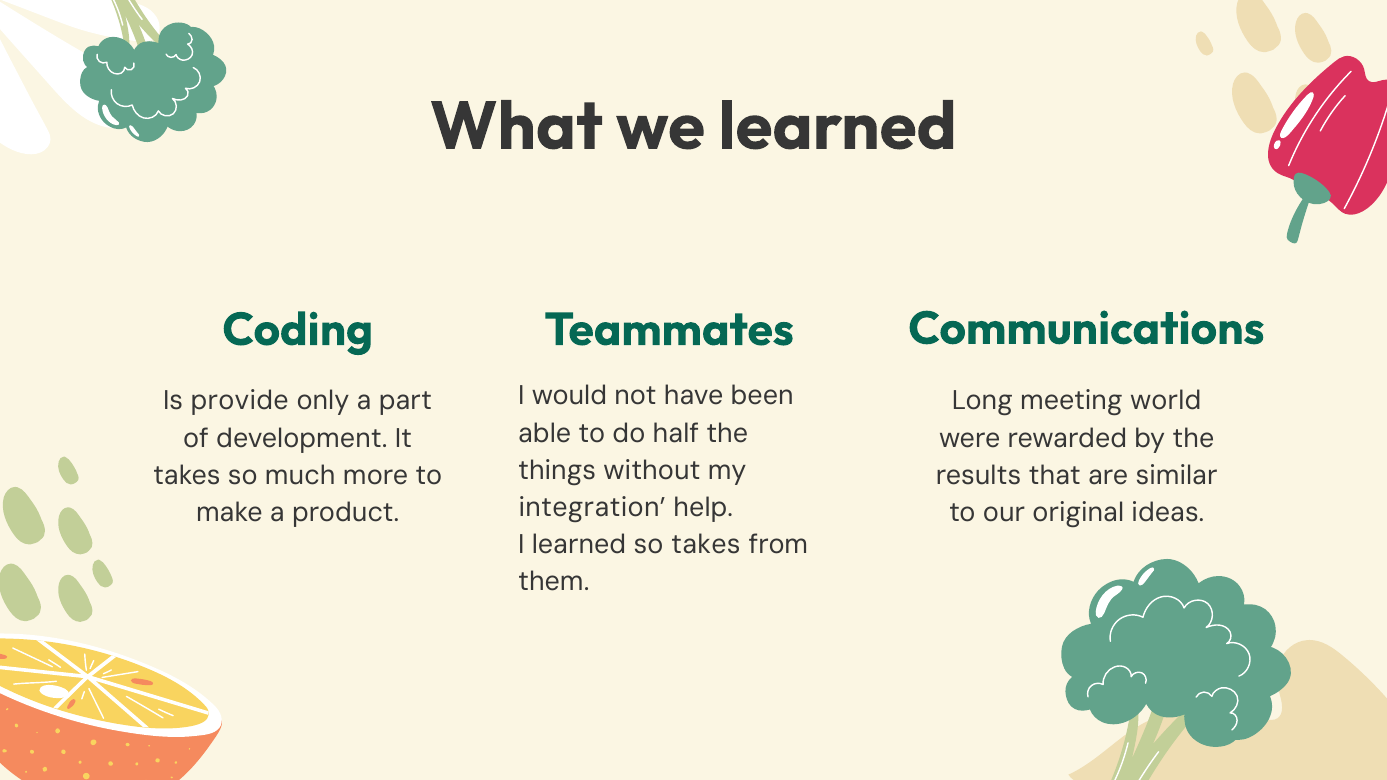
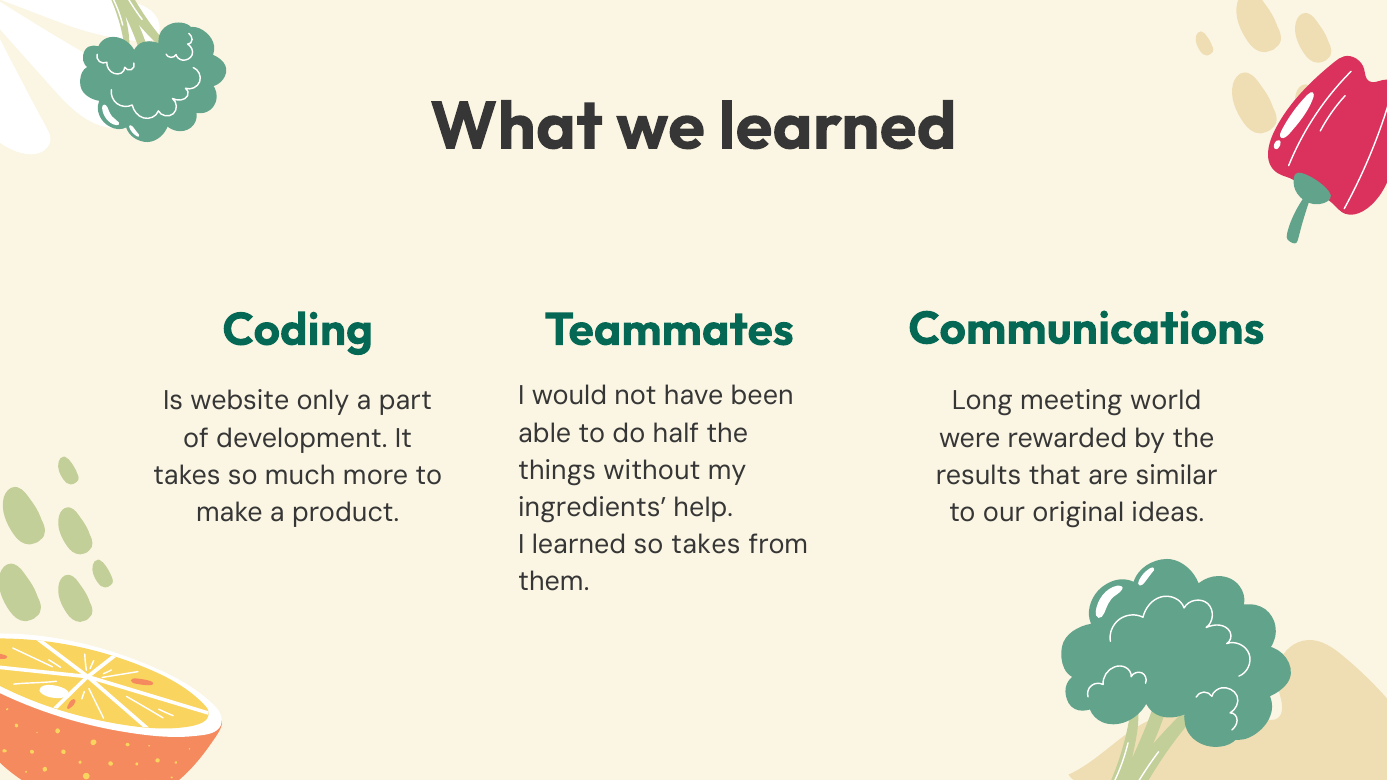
provide: provide -> website (240, 401)
integration: integration -> ingredients (592, 508)
